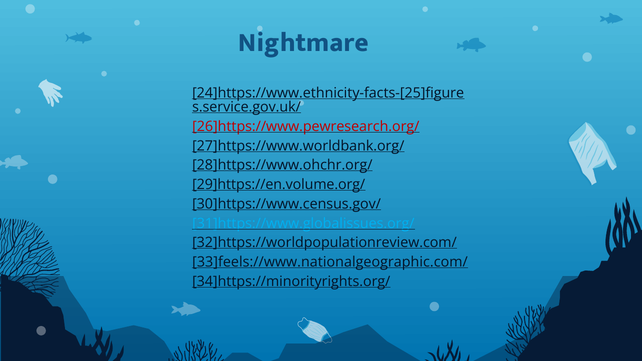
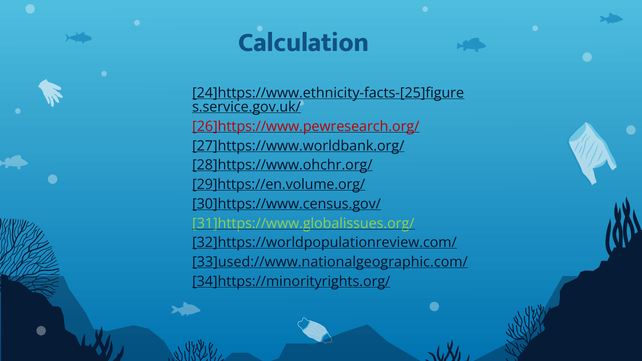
Nightmare: Nightmare -> Calculation (304, 42)
31]https://www.globalissues.org/ colour: light blue -> light green (303, 223)
33]feels://www.nationalgeographic.com/: 33]feels://www.nationalgeographic.com/ -> 33]used://www.nationalgeographic.com/ (330, 262)
